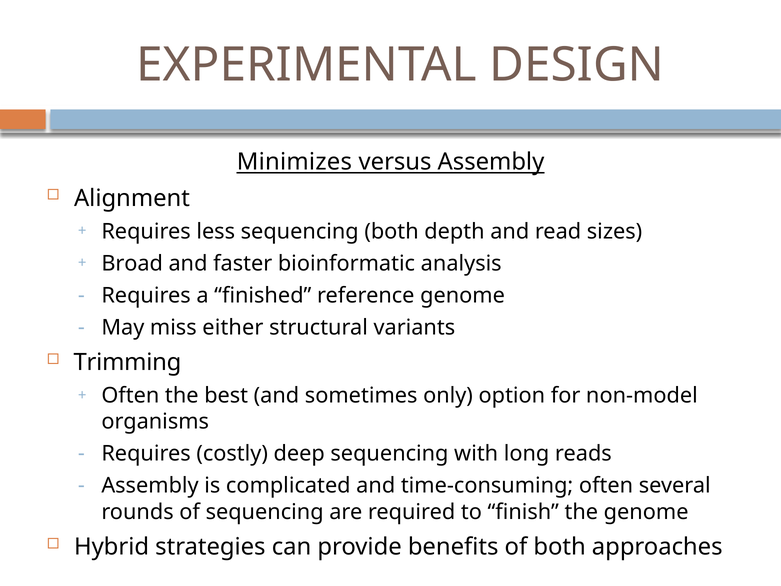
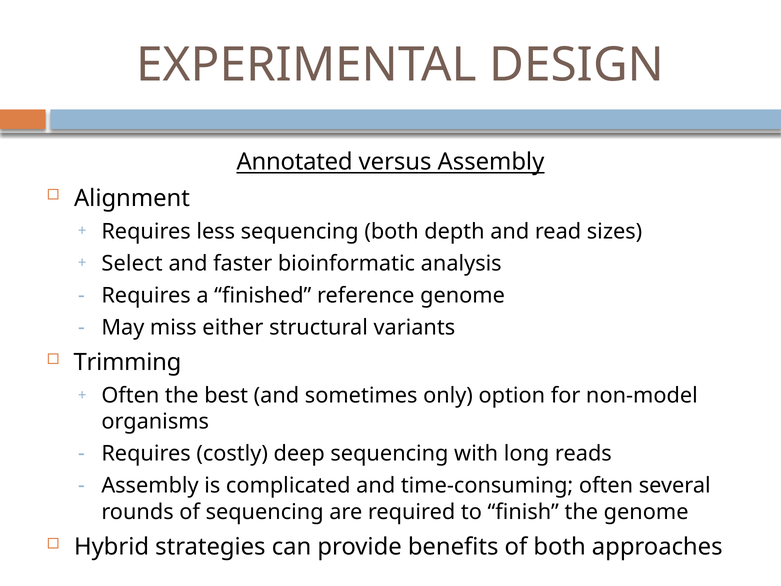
Minimizes: Minimizes -> Annotated (295, 162)
Broad: Broad -> Select (132, 263)
